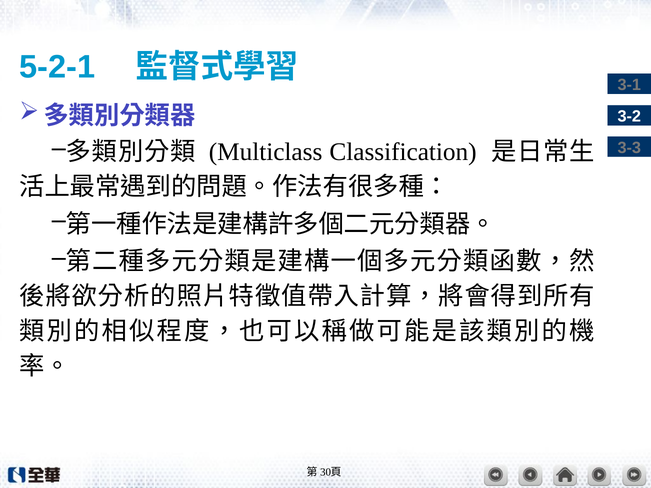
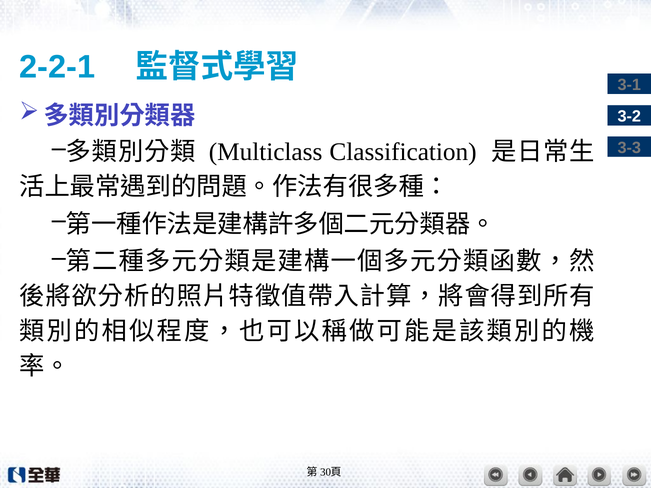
5-2-1: 5-2-1 -> 2-2-1 (57, 67)
